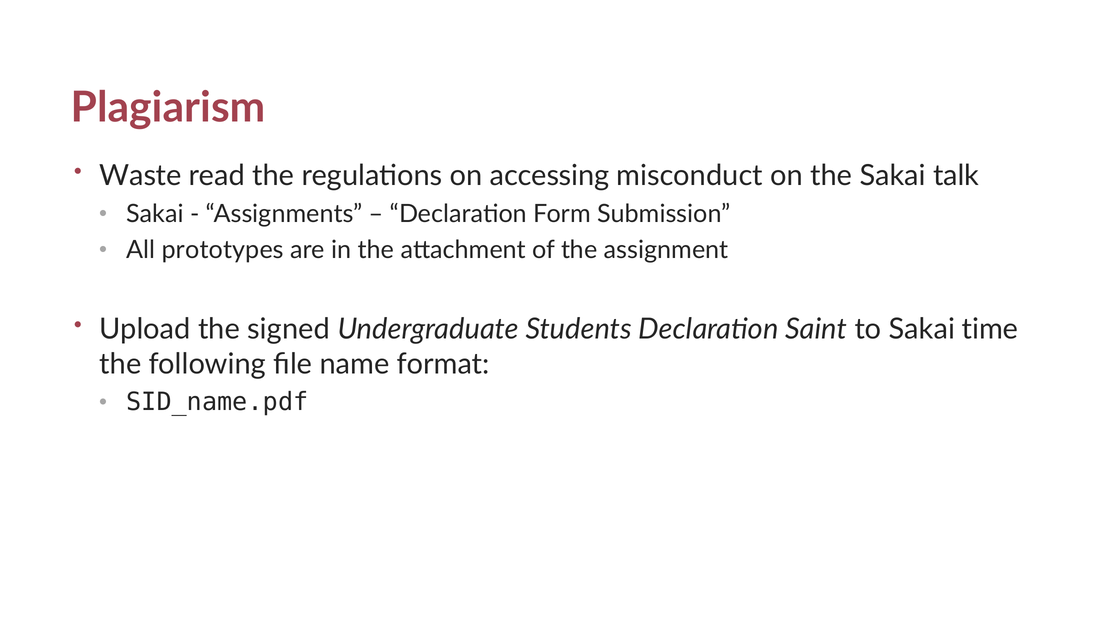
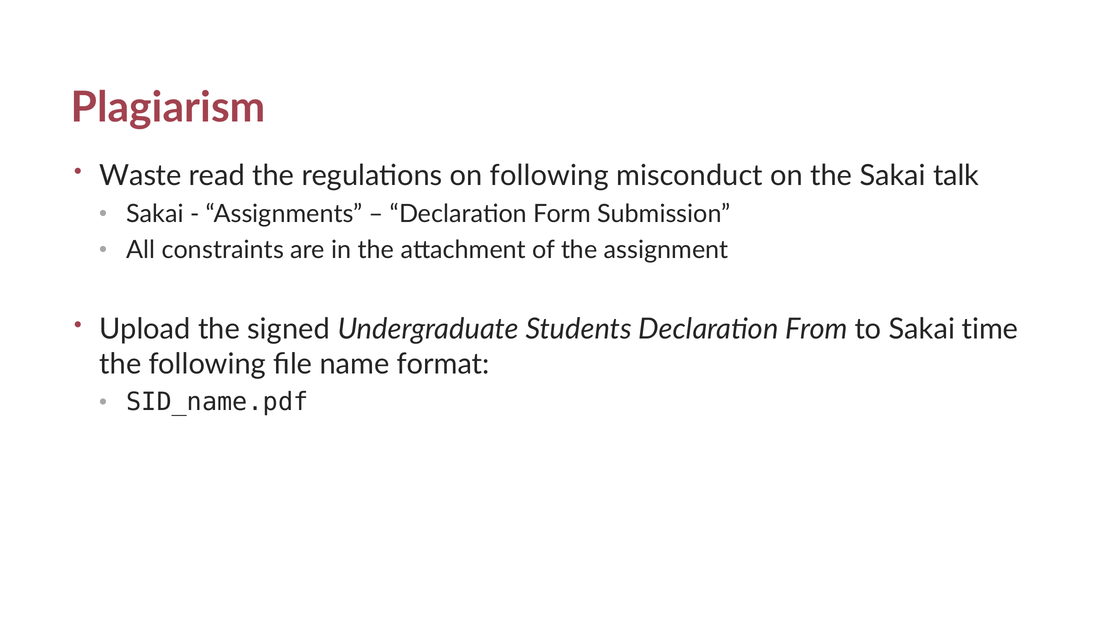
on accessing: accessing -> following (549, 176)
prototypes: prototypes -> constraints (223, 250)
Saint: Saint -> From (816, 329)
